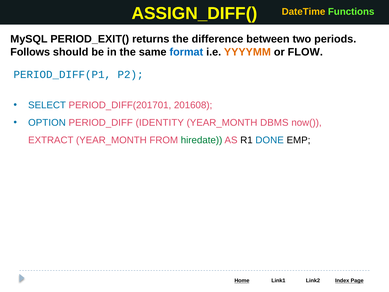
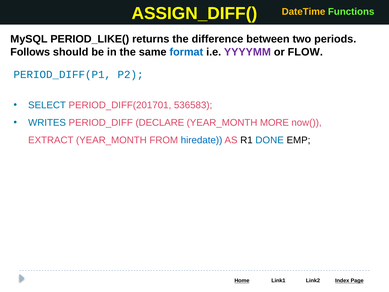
PERIOD_EXIT(: PERIOD_EXIT( -> PERIOD_LIKE( (90, 39)
YYYYMM colour: orange -> purple (247, 52)
201608: 201608 -> 536583 (193, 105)
OPTION: OPTION -> WRITES (47, 123)
IDENTITY: IDENTITY -> DECLARE (160, 123)
DBMS: DBMS -> MORE (274, 123)
hiredate colour: green -> blue (202, 140)
